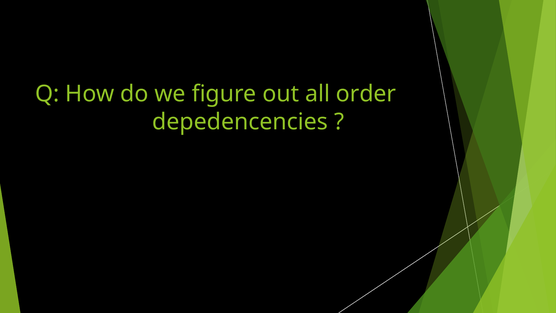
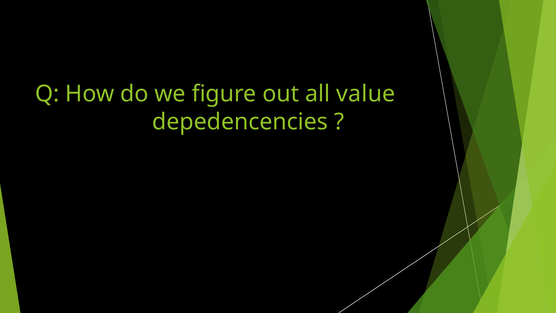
order: order -> value (366, 94)
